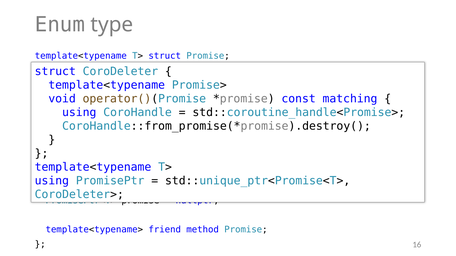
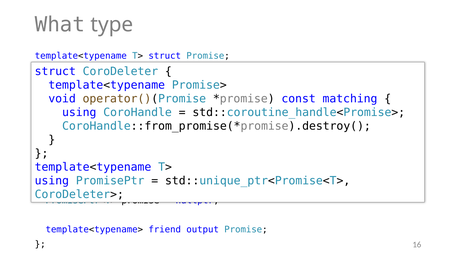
Enum: Enum -> What (60, 25)
method: method -> output (203, 230)
